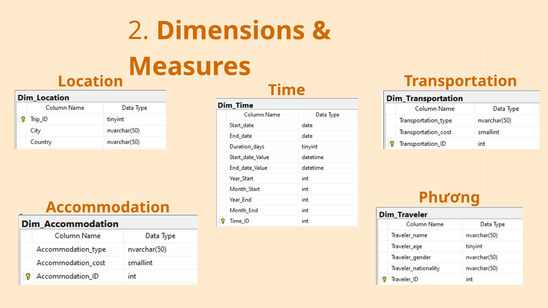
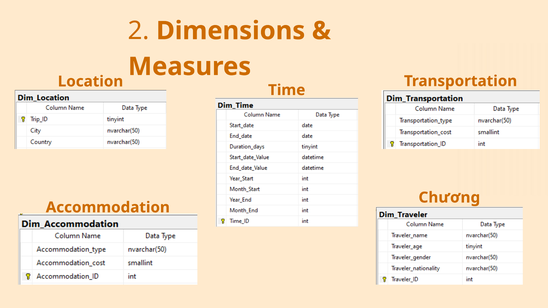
Phương: Phương -> Chương (449, 198)
